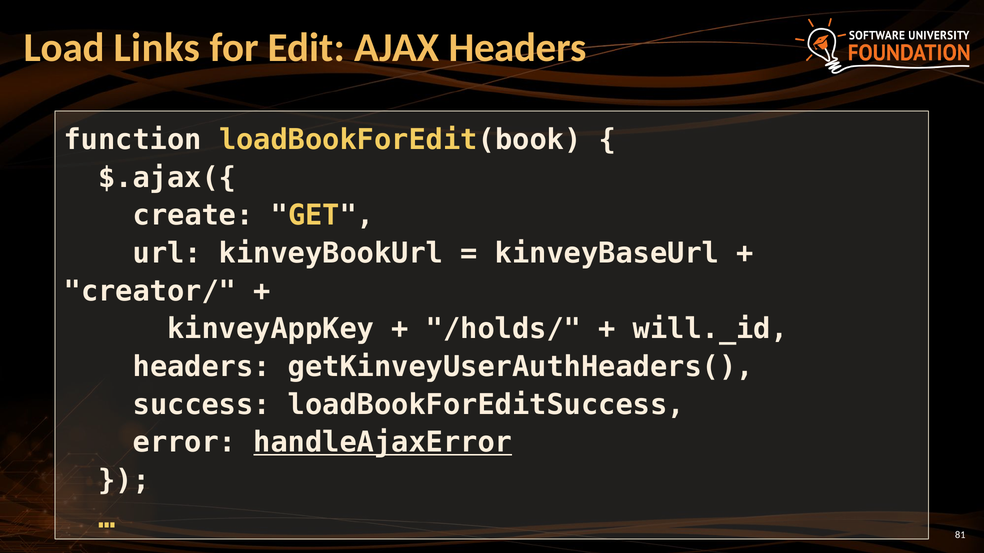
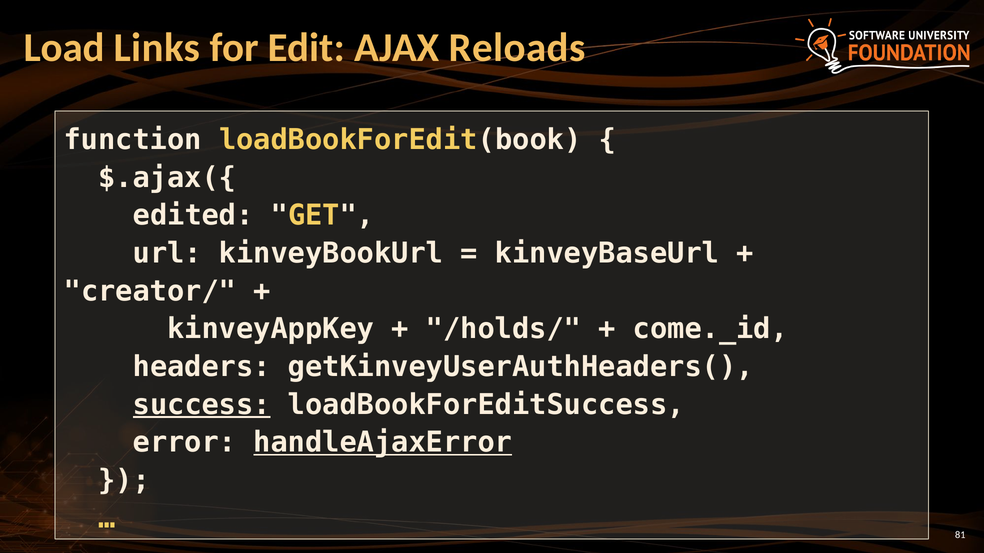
AJAX Headers: Headers -> Reloads (517, 48)
create: create -> edited (193, 216)
will._id: will._id -> come._id (710, 329)
success underline: none -> present (202, 405)
